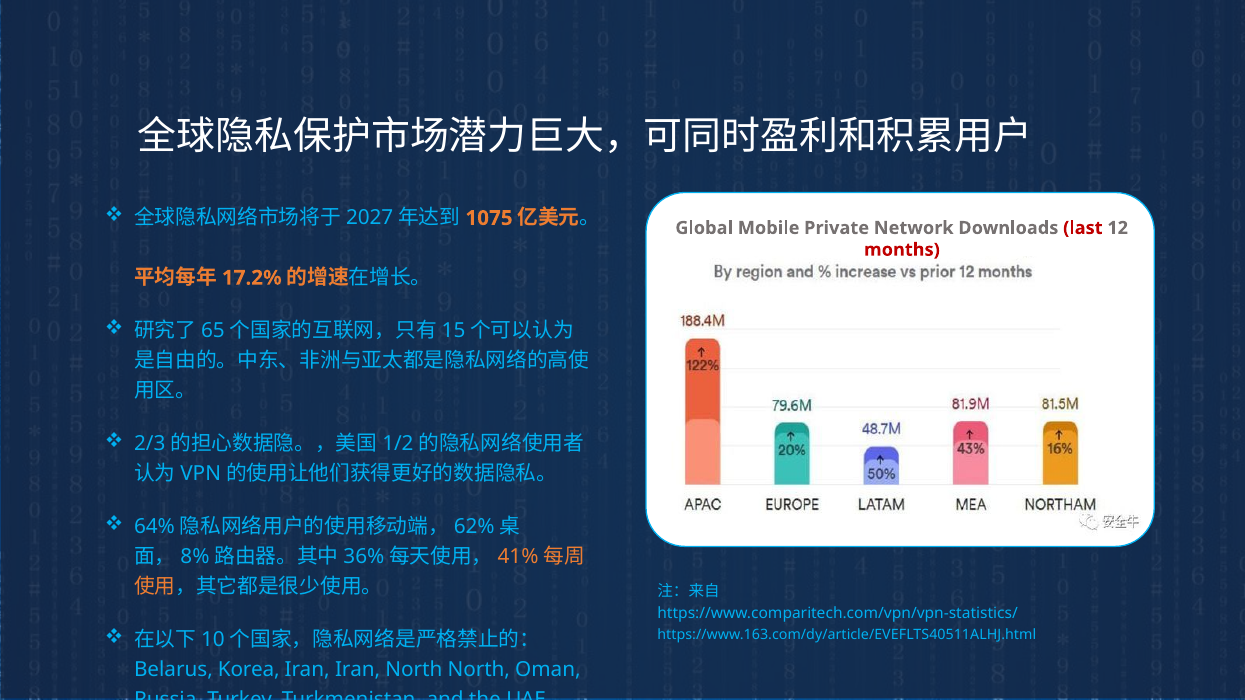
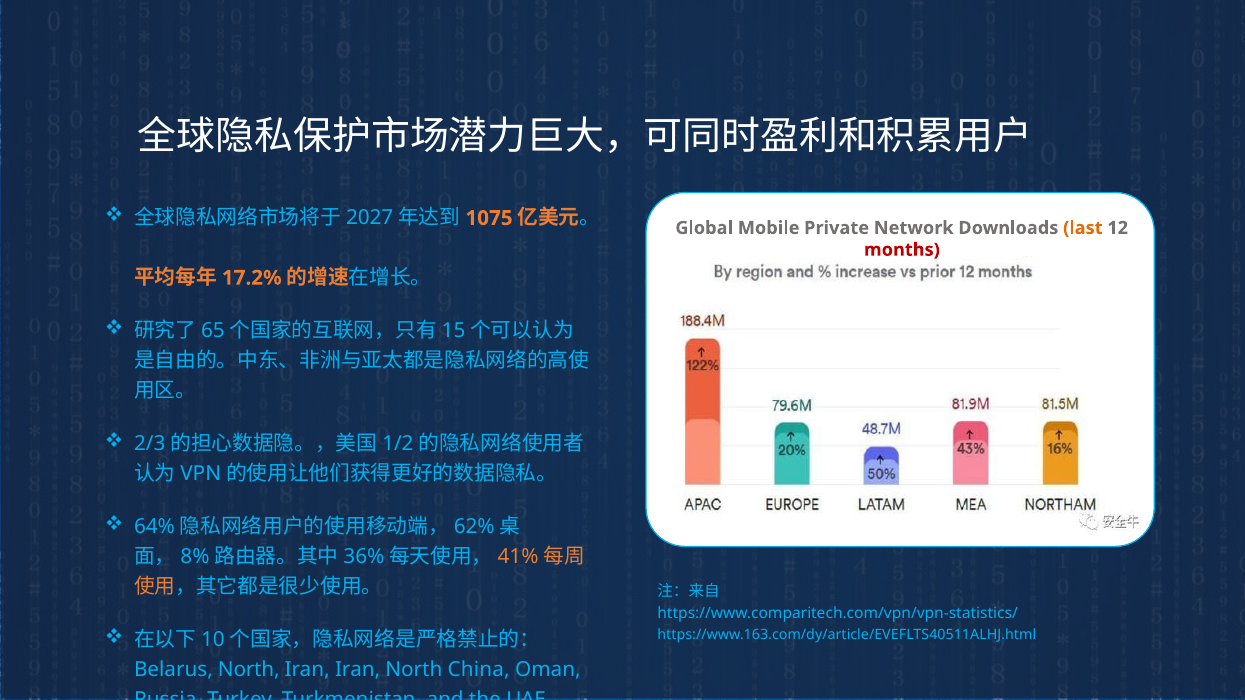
last colour: red -> orange (1083, 228)
Belarus Korea: Korea -> North (249, 670)
North North: North -> China (479, 670)
